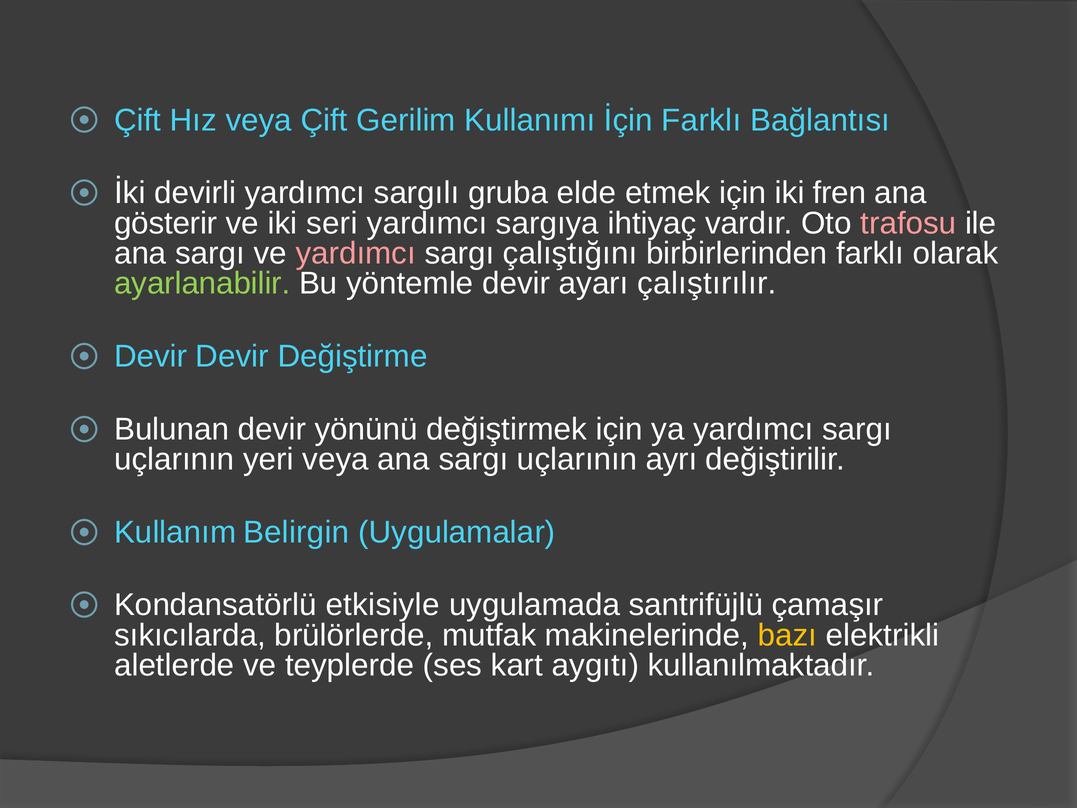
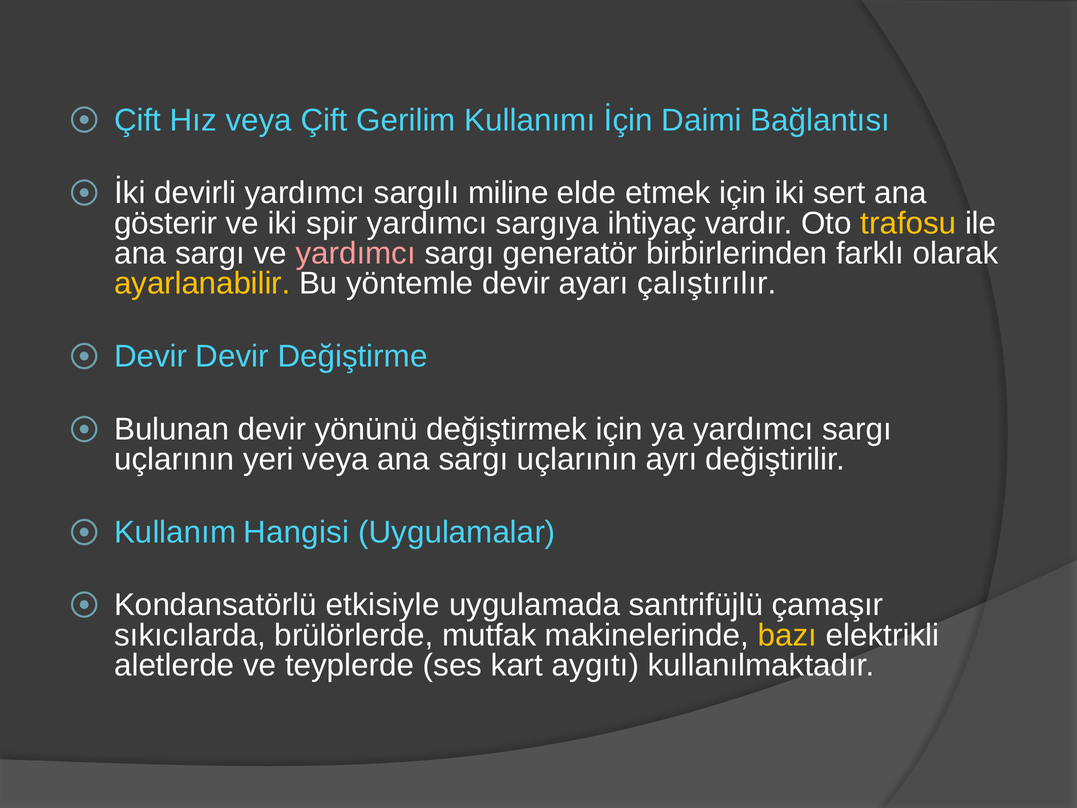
İçin Farklı: Farklı -> Daimi (702, 120)
gruba: gruba -> miline (508, 193)
fren: fren -> sert (839, 193)
seri: seri -> spir (332, 223)
trafosu colour: pink -> yellow (908, 223)
çalıştığını: çalıştığını -> generatör (570, 253)
ayarlanabilir colour: light green -> yellow (202, 283)
Belirgin: Belirgin -> Hangisi (296, 532)
